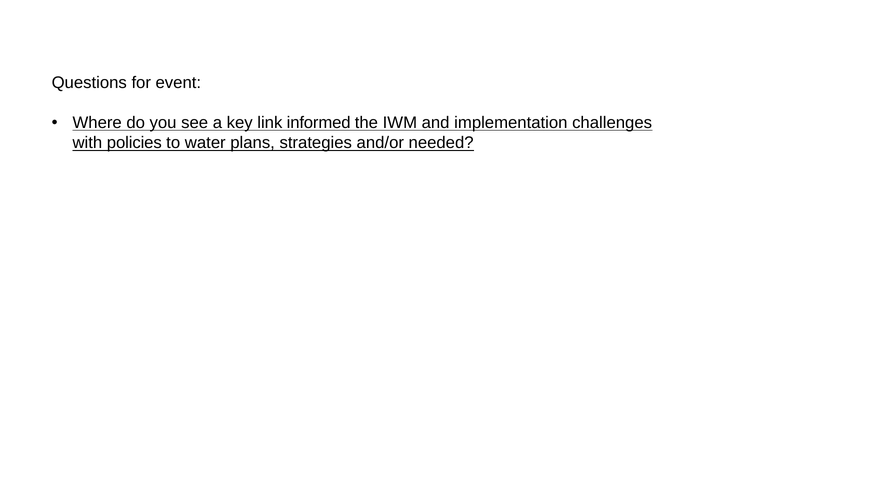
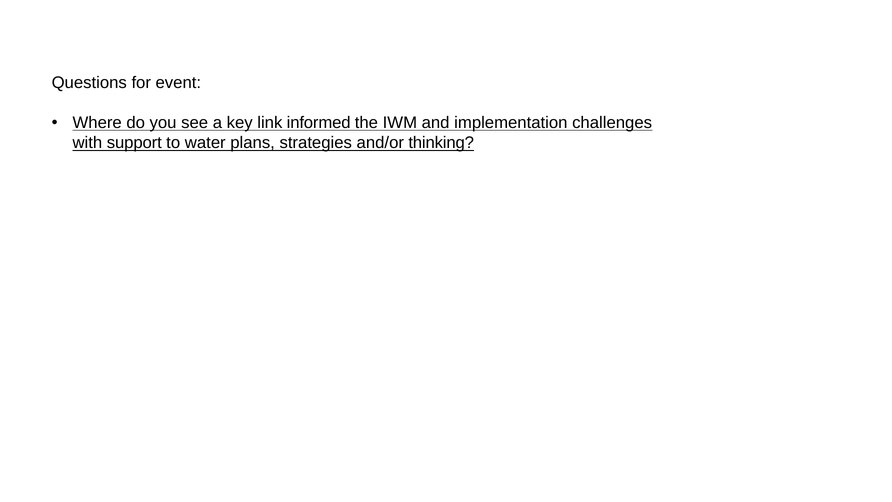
policies: policies -> support (134, 143)
needed: needed -> thinking (441, 143)
